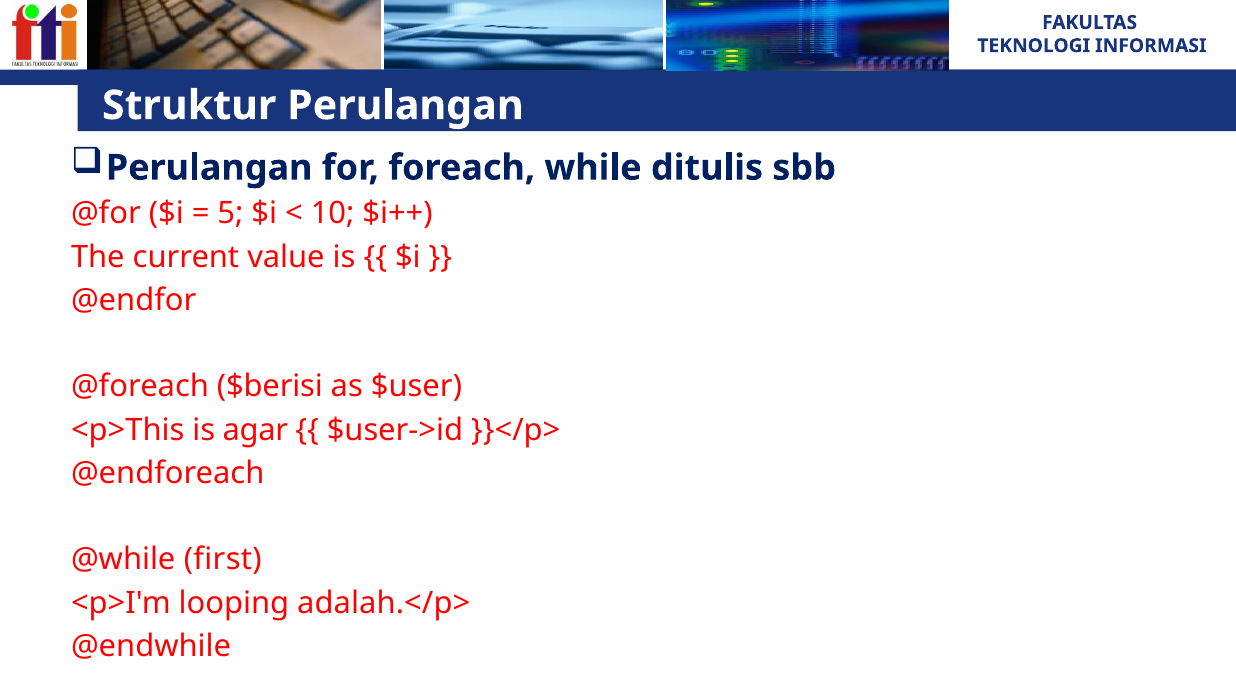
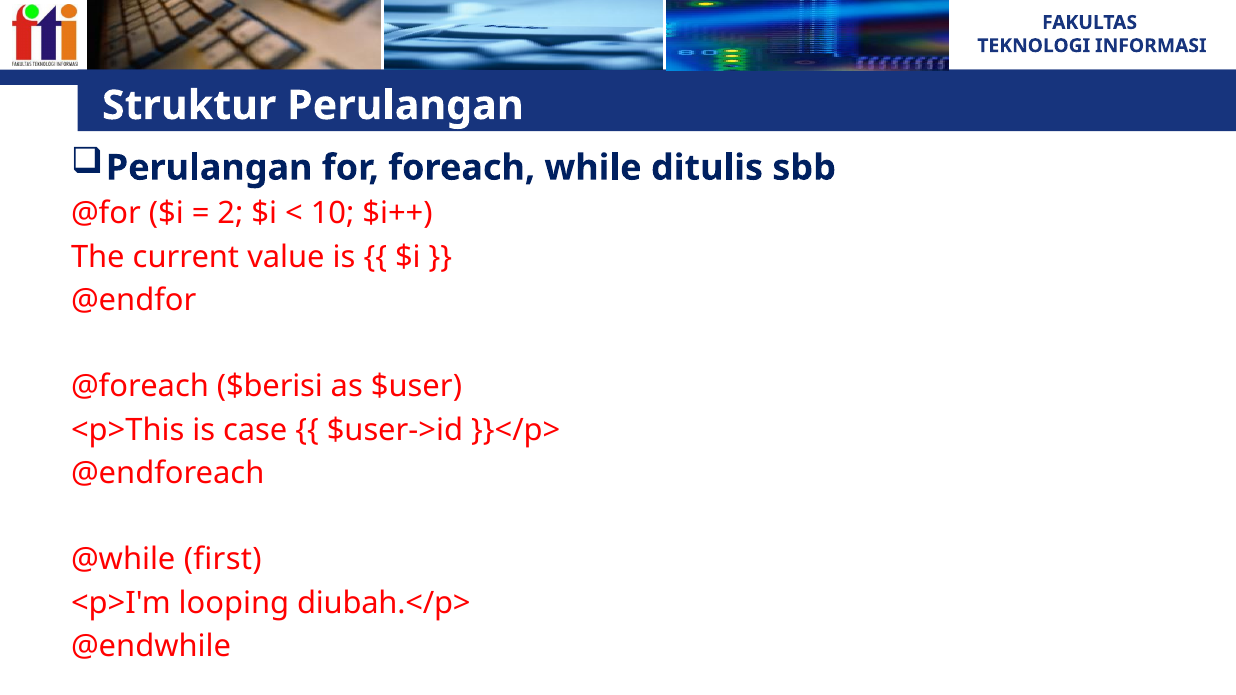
5: 5 -> 2 (230, 214)
agar: agar -> case (255, 430)
adalah.</p>: adalah.</p> -> diubah.</p> (384, 603)
